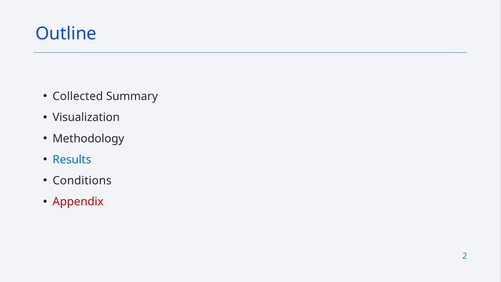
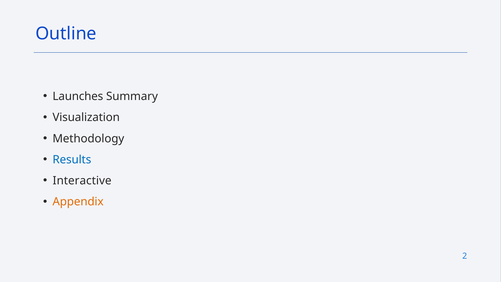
Collected: Collected -> Launches (78, 96)
Conditions: Conditions -> Interactive (82, 181)
Appendix colour: red -> orange (78, 202)
